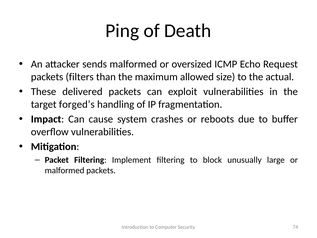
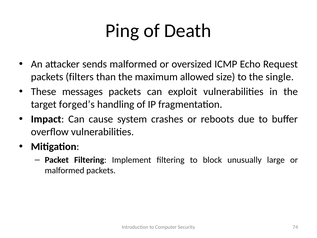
actual: actual -> single (280, 77)
delivered: delivered -> messages (82, 92)
